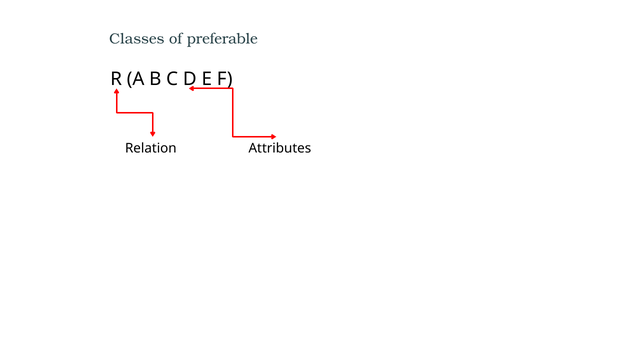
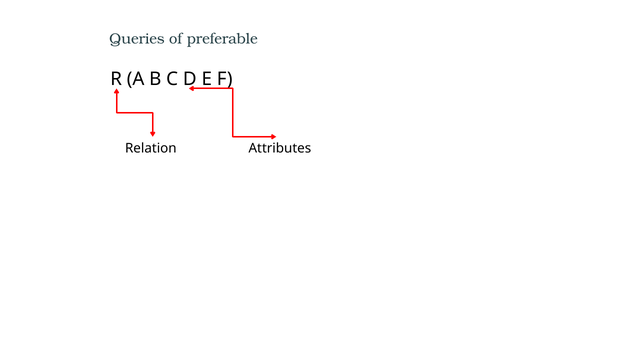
Classes: Classes -> Queries (137, 39)
